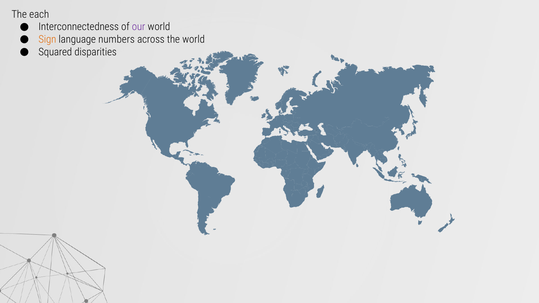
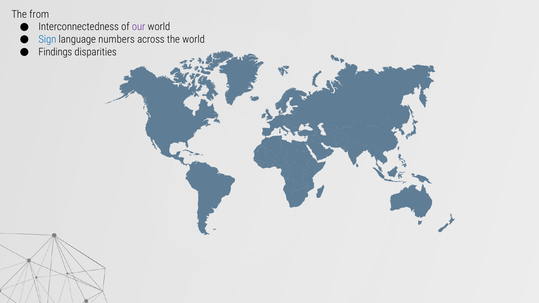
each: each -> from (39, 14)
Sign colour: orange -> blue (47, 39)
Squared: Squared -> Findings (55, 52)
